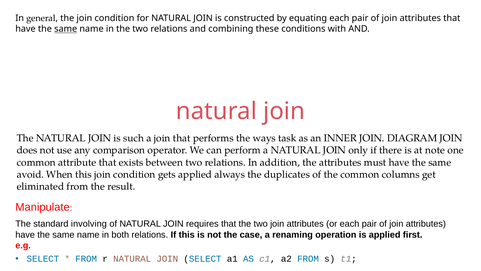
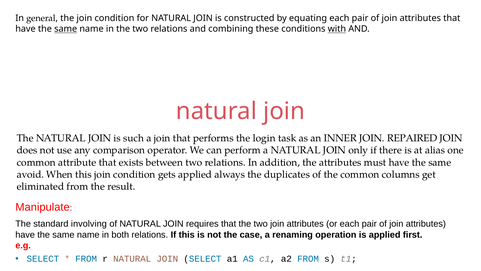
with underline: none -> present (337, 29)
ways: ways -> login (264, 138)
DIAGRAM: DIAGRAM -> REPAIRED (412, 138)
note: note -> alias (435, 150)
